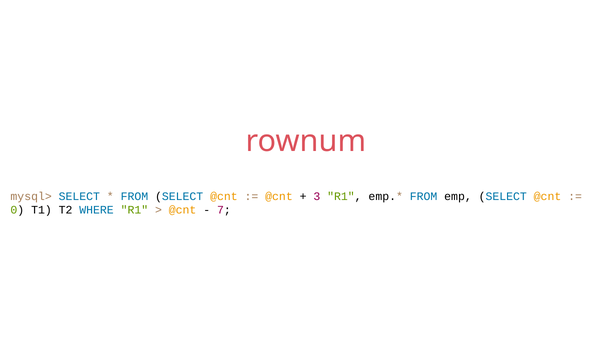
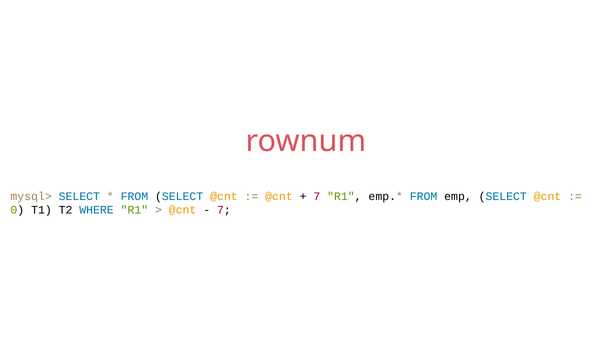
3: 3 -> 7 (317, 197)
